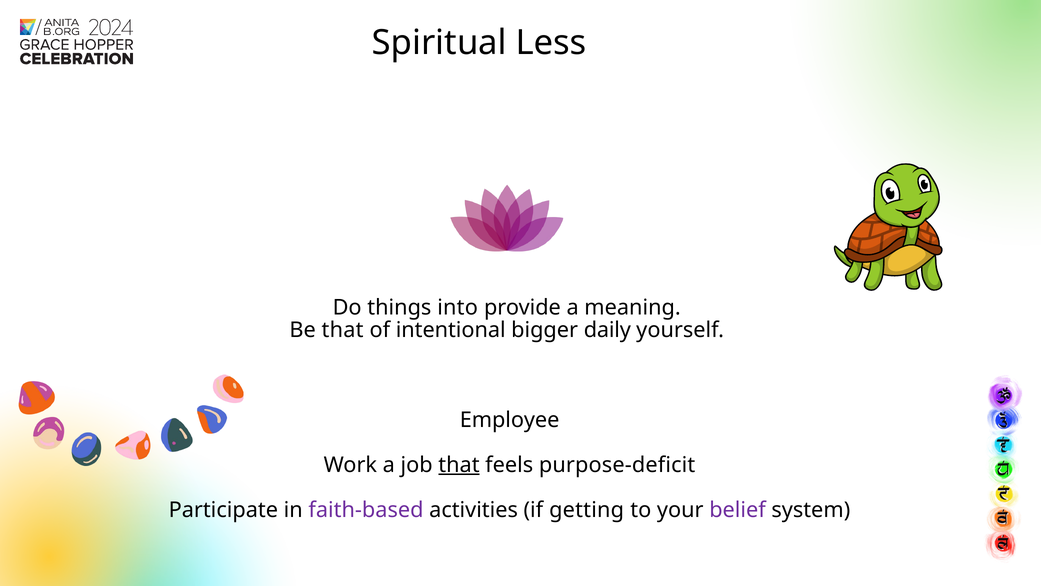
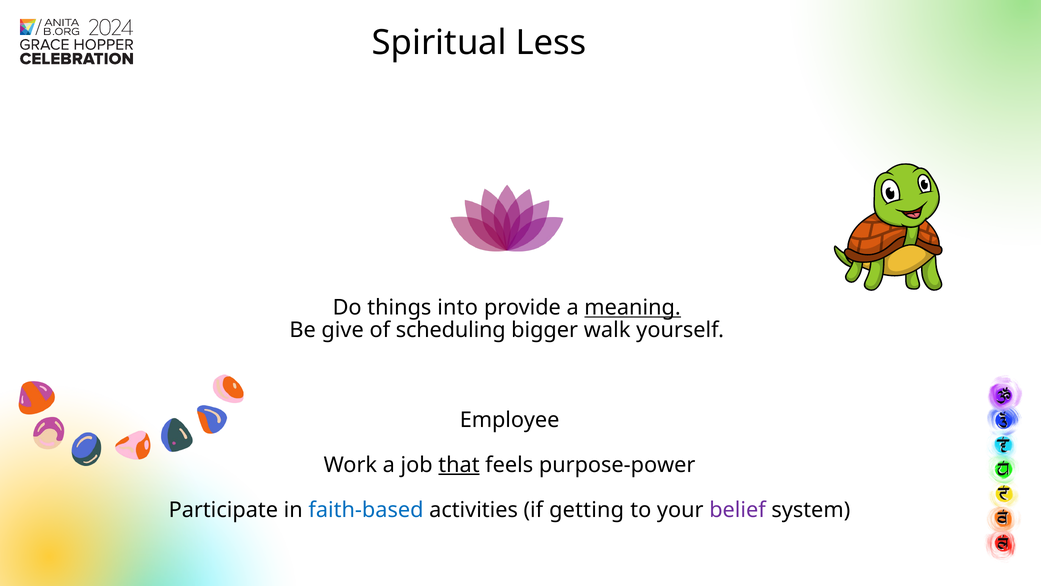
meaning underline: none -> present (633, 308)
Be that: that -> give (343, 330)
intentional: intentional -> scheduling (451, 330)
daily: daily -> walk (607, 330)
purpose-deficit: purpose-deficit -> purpose-power (617, 465)
faith-based colour: purple -> blue (366, 509)
